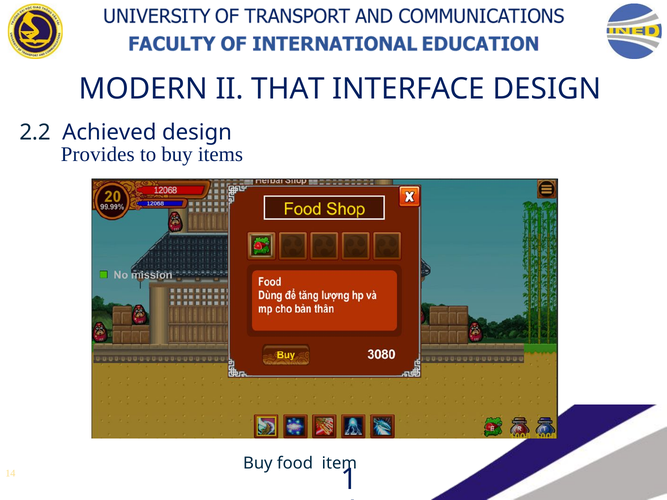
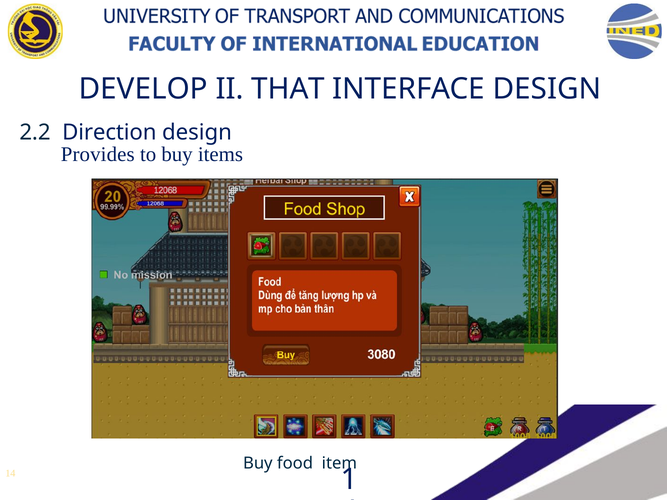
MODERN: MODERN -> DEVELOP (143, 89)
Achieved: Achieved -> Direction (109, 132)
